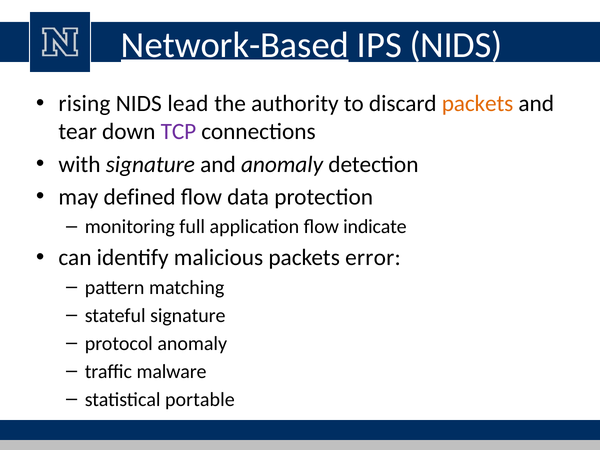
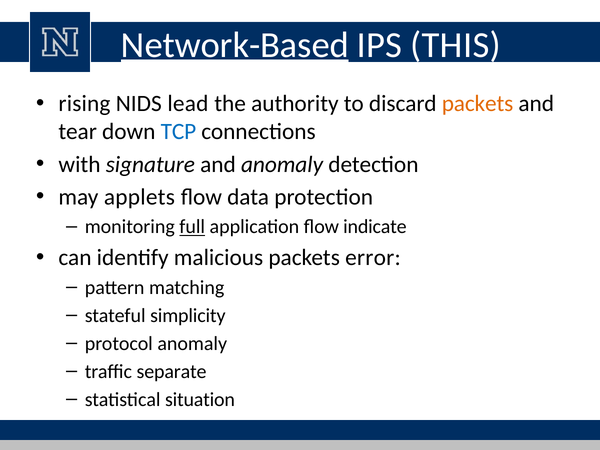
IPS NIDS: NIDS -> THIS (456, 45)
TCP colour: purple -> blue (178, 132)
defined: defined -> applets (139, 197)
full underline: none -> present (192, 227)
stateful signature: signature -> simplicity (188, 315)
malware: malware -> separate (172, 371)
portable: portable -> situation (200, 399)
